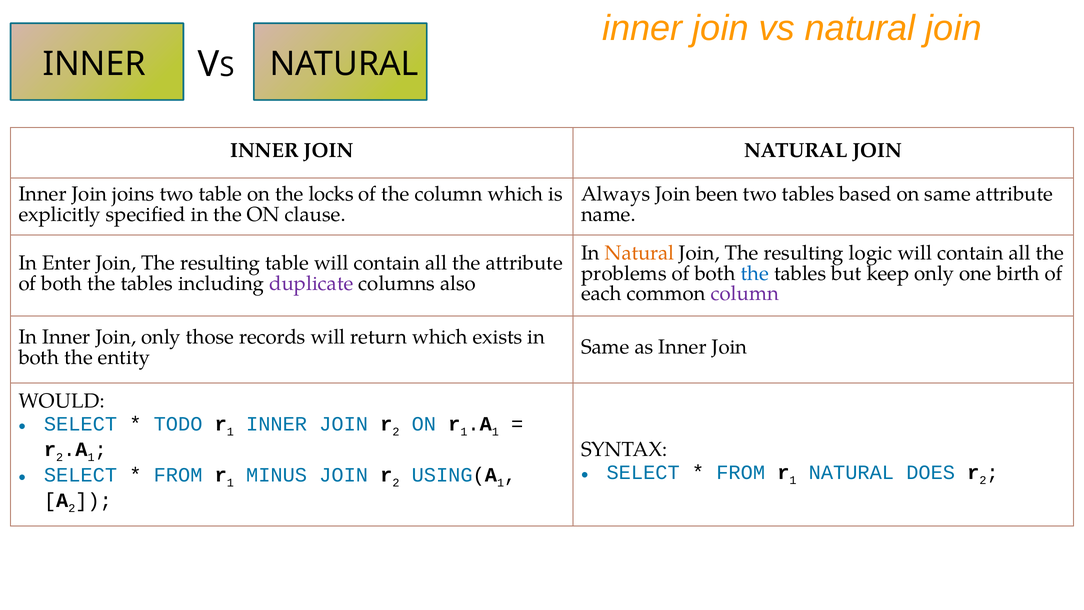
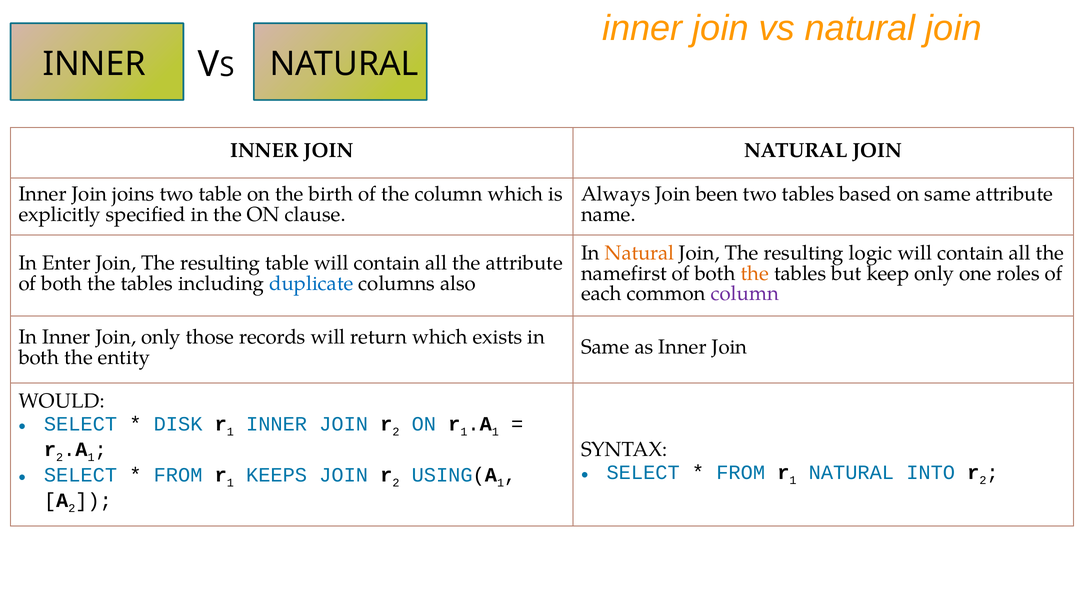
locks: locks -> birth (331, 194)
problems: problems -> namefirst (624, 273)
the colour: blue -> orange (755, 273)
birth: birth -> roles (1018, 273)
duplicate colour: purple -> blue (311, 283)
TODO: TODO -> DISK (178, 424)
DOES: DOES -> INTO (931, 472)
MINUS: MINUS -> KEEPS (277, 475)
